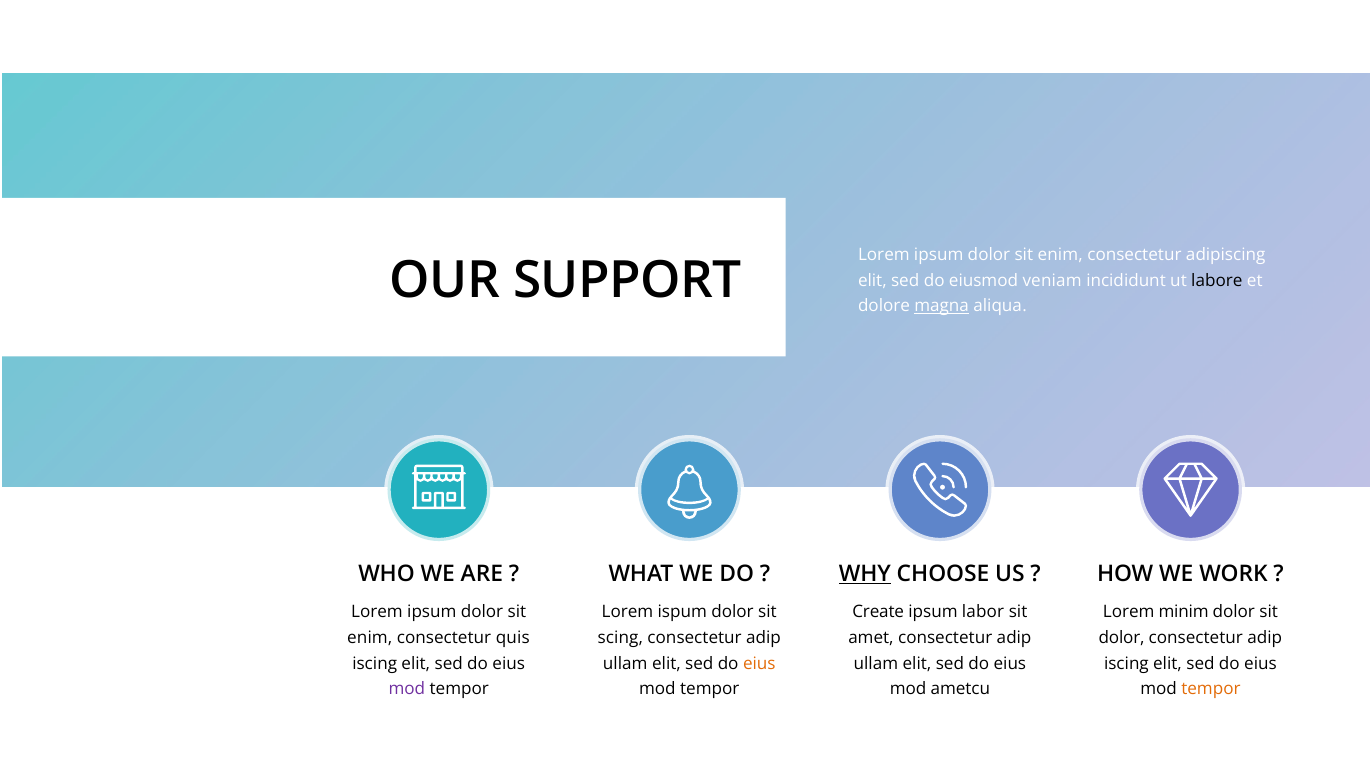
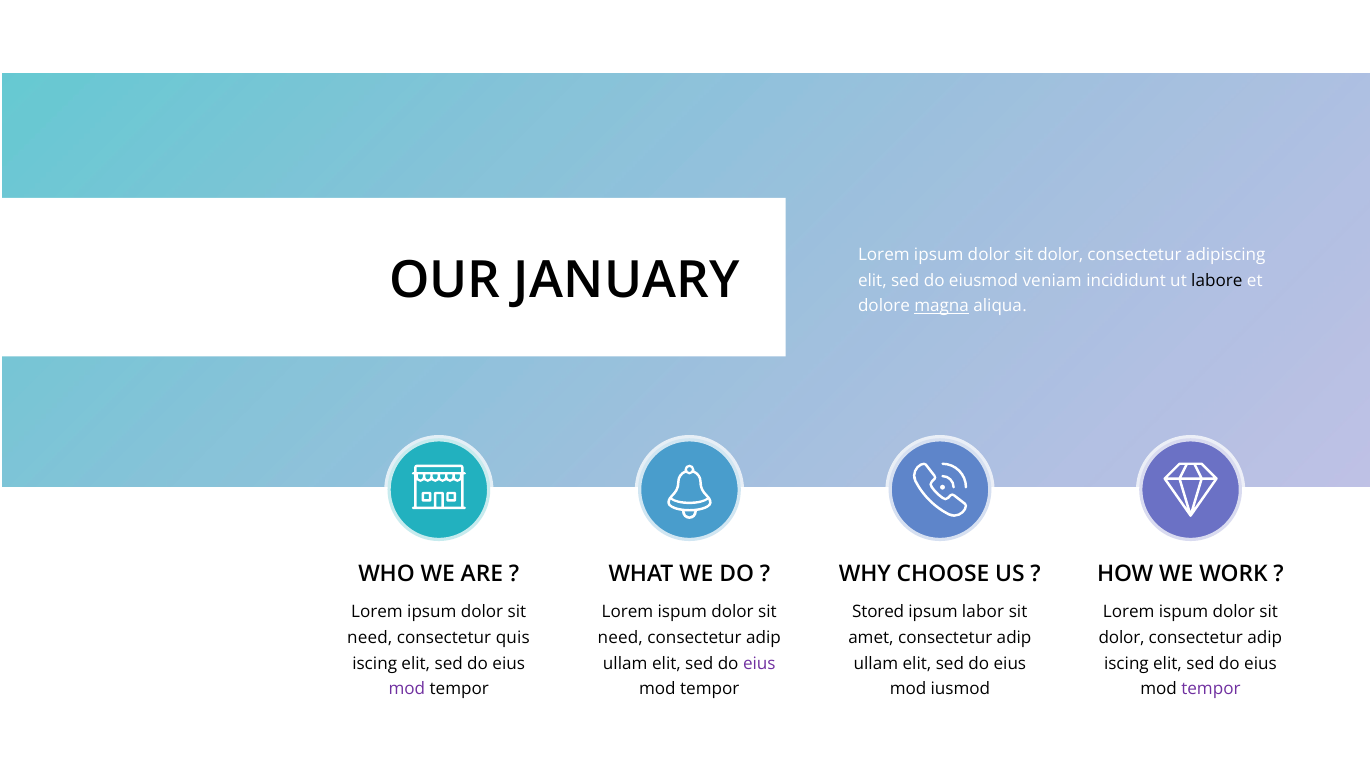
enim: enim -> dolor (1060, 255)
SUPPORT: SUPPORT -> JANUARY (627, 280)
WHY underline: present -> none (865, 573)
Create: Create -> Stored (878, 612)
minim: minim -> ispum (1183, 612)
enim: enim -> need (370, 638)
scing: scing -> need (620, 638)
eius colour: orange -> purple (759, 663)
ametcu: ametcu -> iusmod (960, 689)
tempor colour: orange -> purple (1211, 689)
